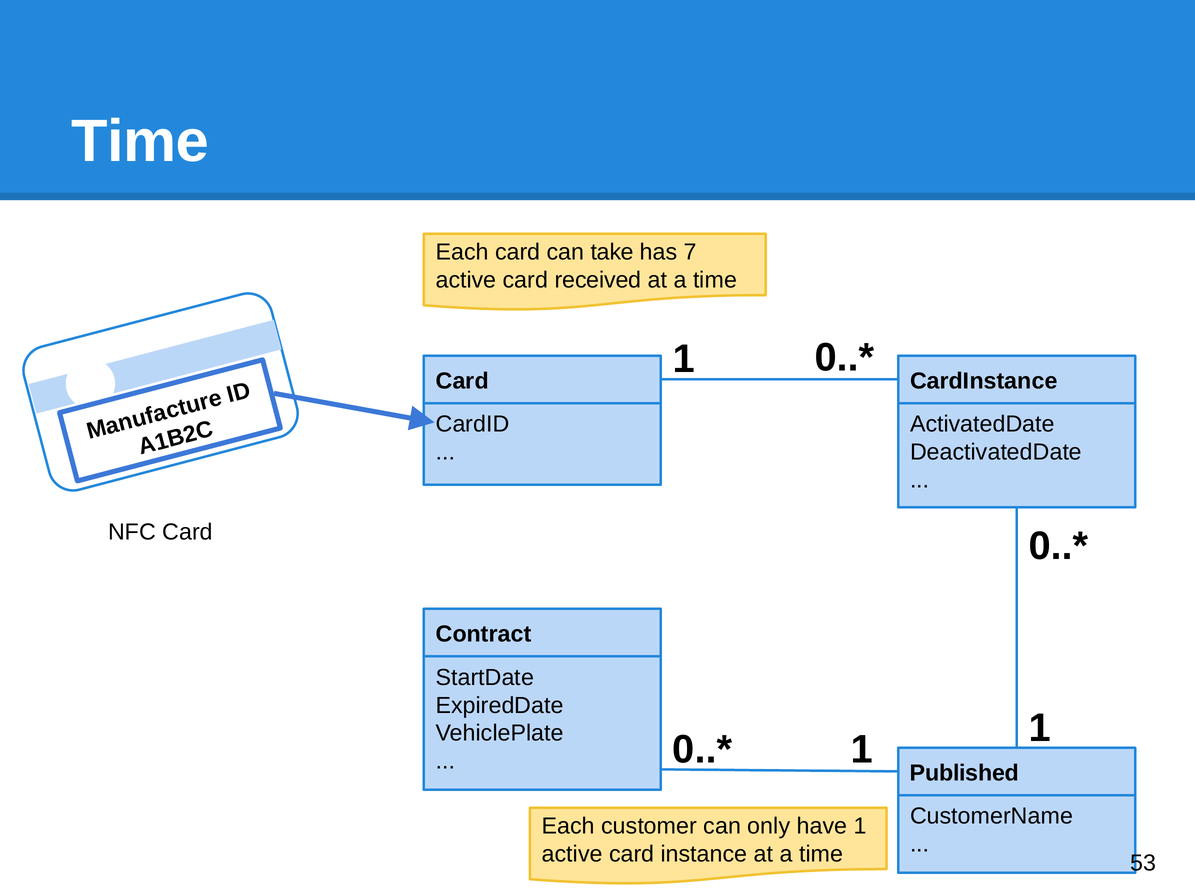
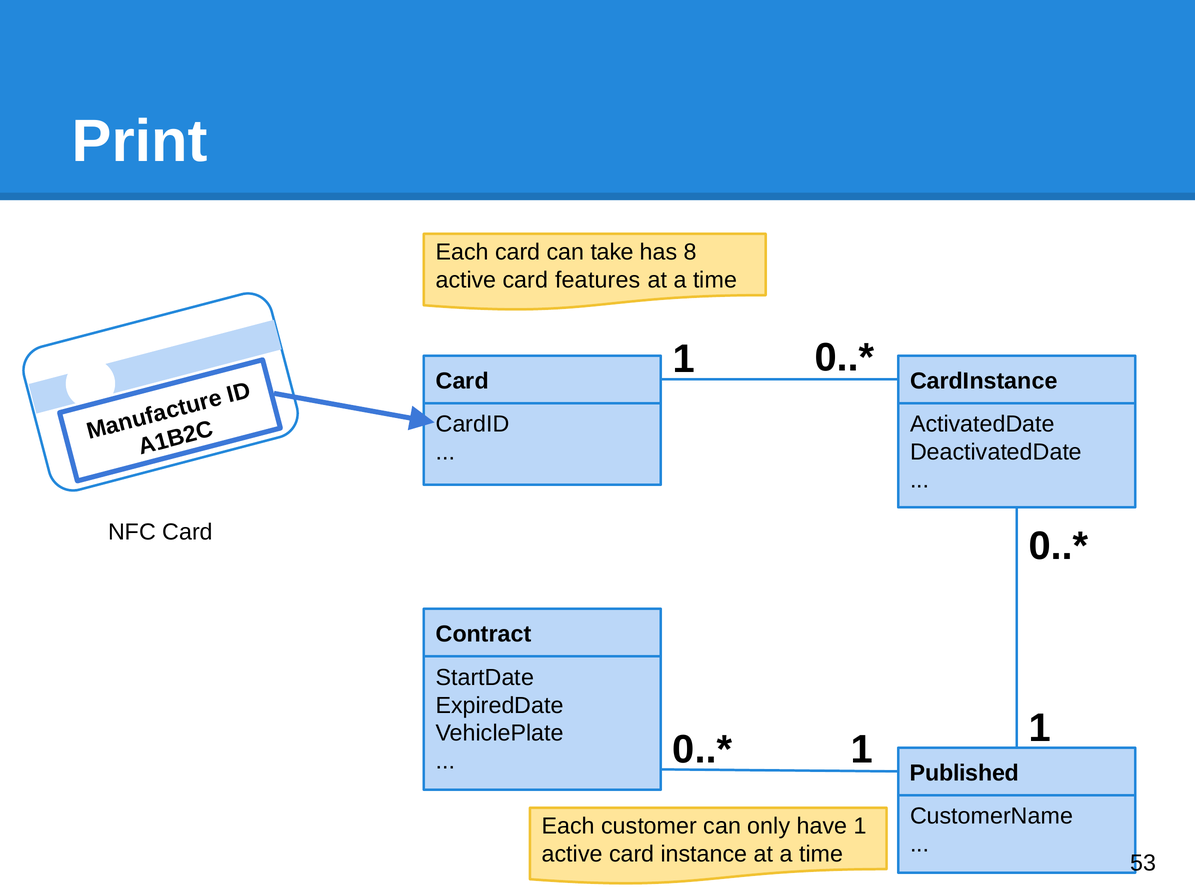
Time: Time -> Print (140, 142)
7: 7 -> 8 (690, 252)
received: received -> features (598, 280)
